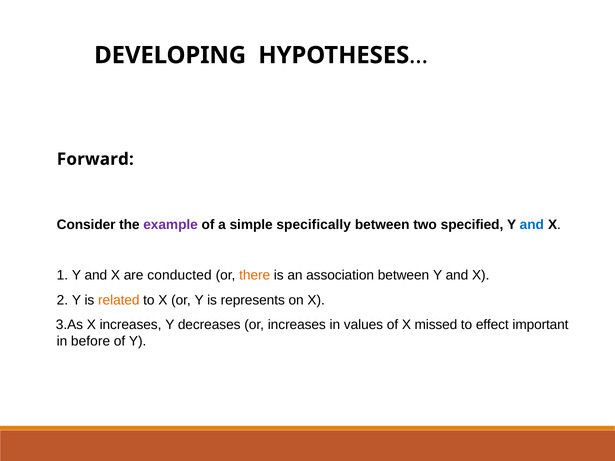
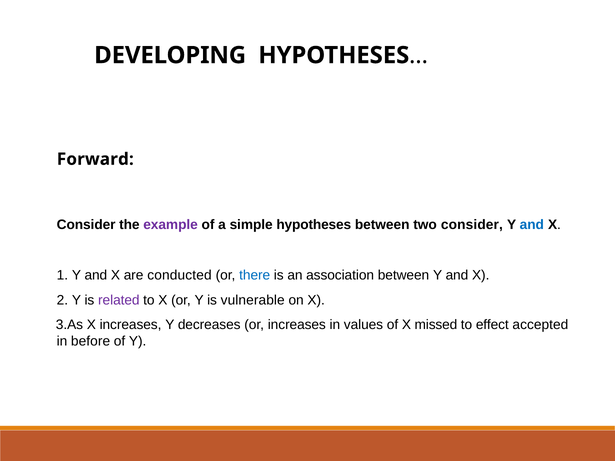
simple specifically: specifically -> hypotheses (314, 224)
two specified: specified -> consider (472, 224)
there colour: orange -> blue (255, 275)
related colour: orange -> purple (119, 300)
represents: represents -> vulnerable (253, 300)
important: important -> accepted (540, 325)
